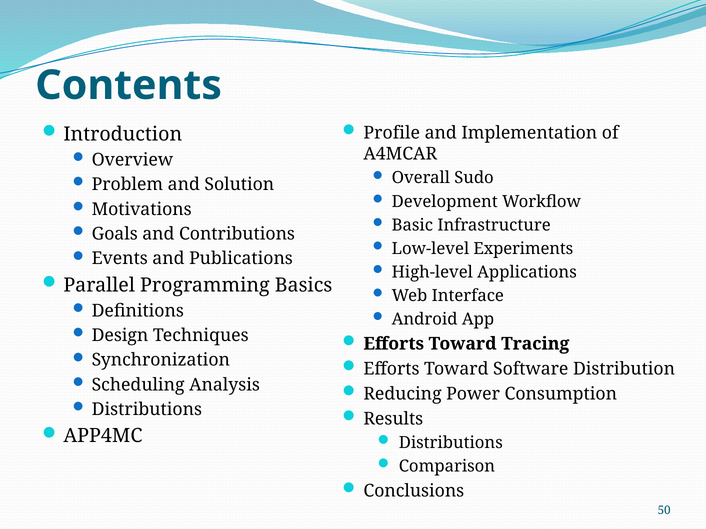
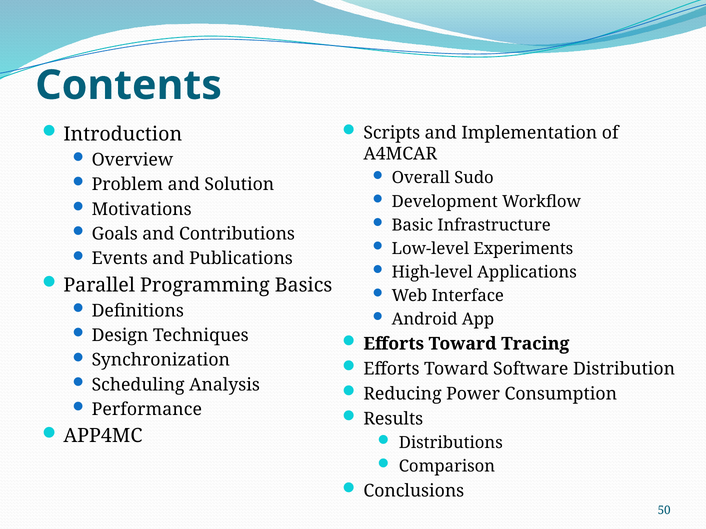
Profile: Profile -> Scripts (392, 133)
Distributions: Distributions -> Performance (147, 410)
